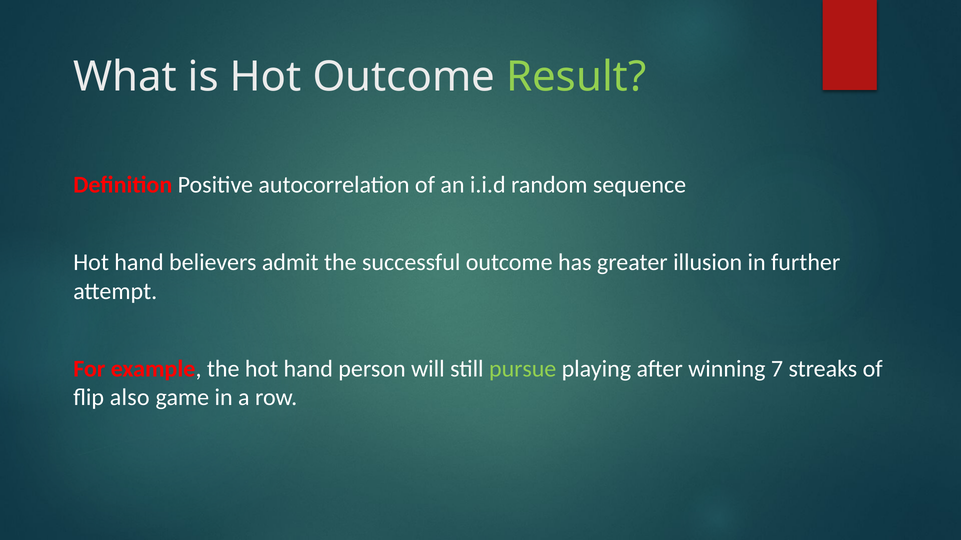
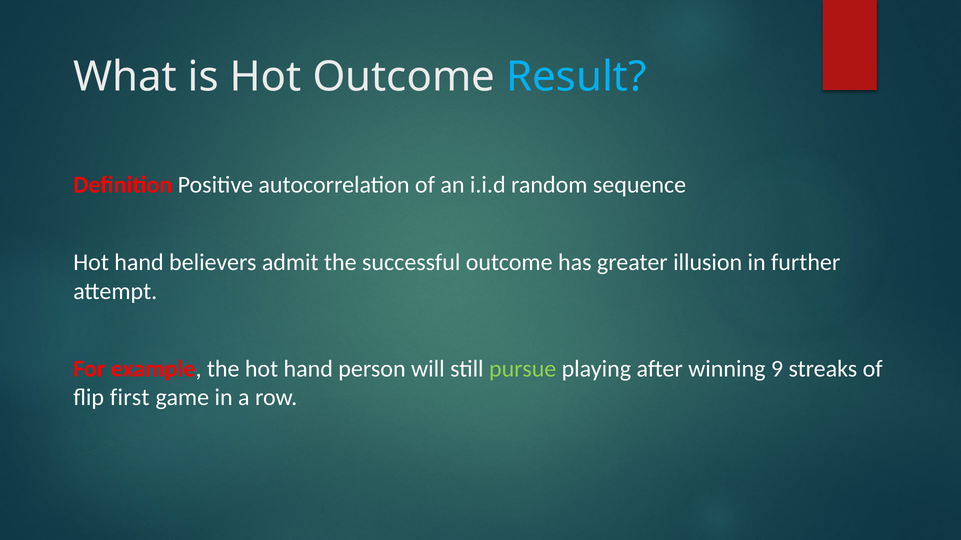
Result colour: light green -> light blue (576, 77)
7: 7 -> 9 (777, 369)
also: also -> first (130, 398)
